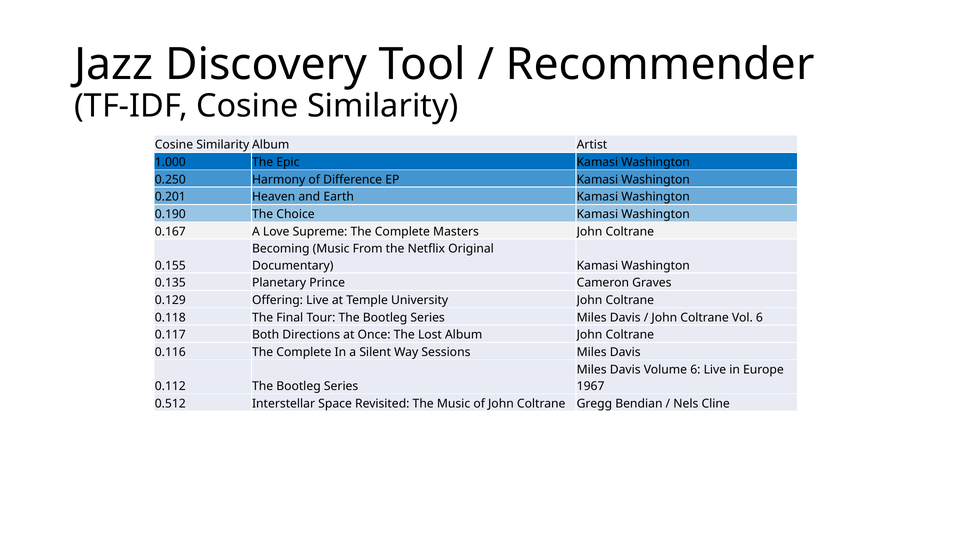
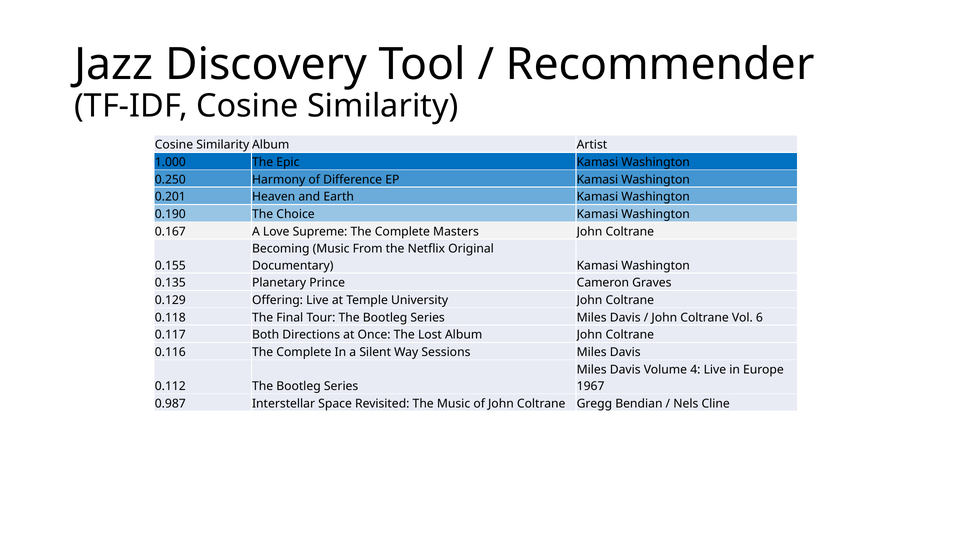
Volume 6: 6 -> 4 (695, 370)
0.512: 0.512 -> 0.987 (170, 403)
